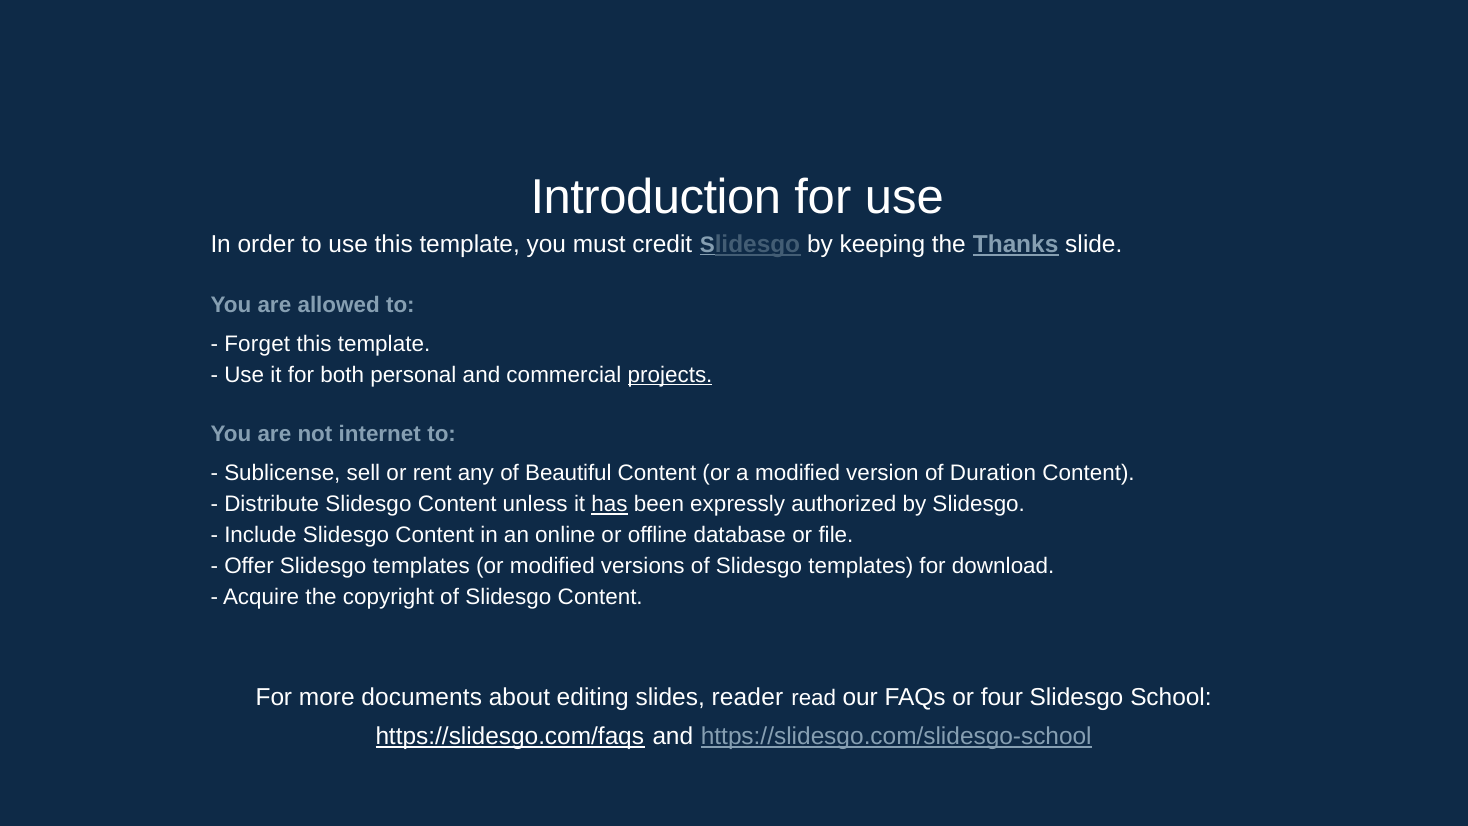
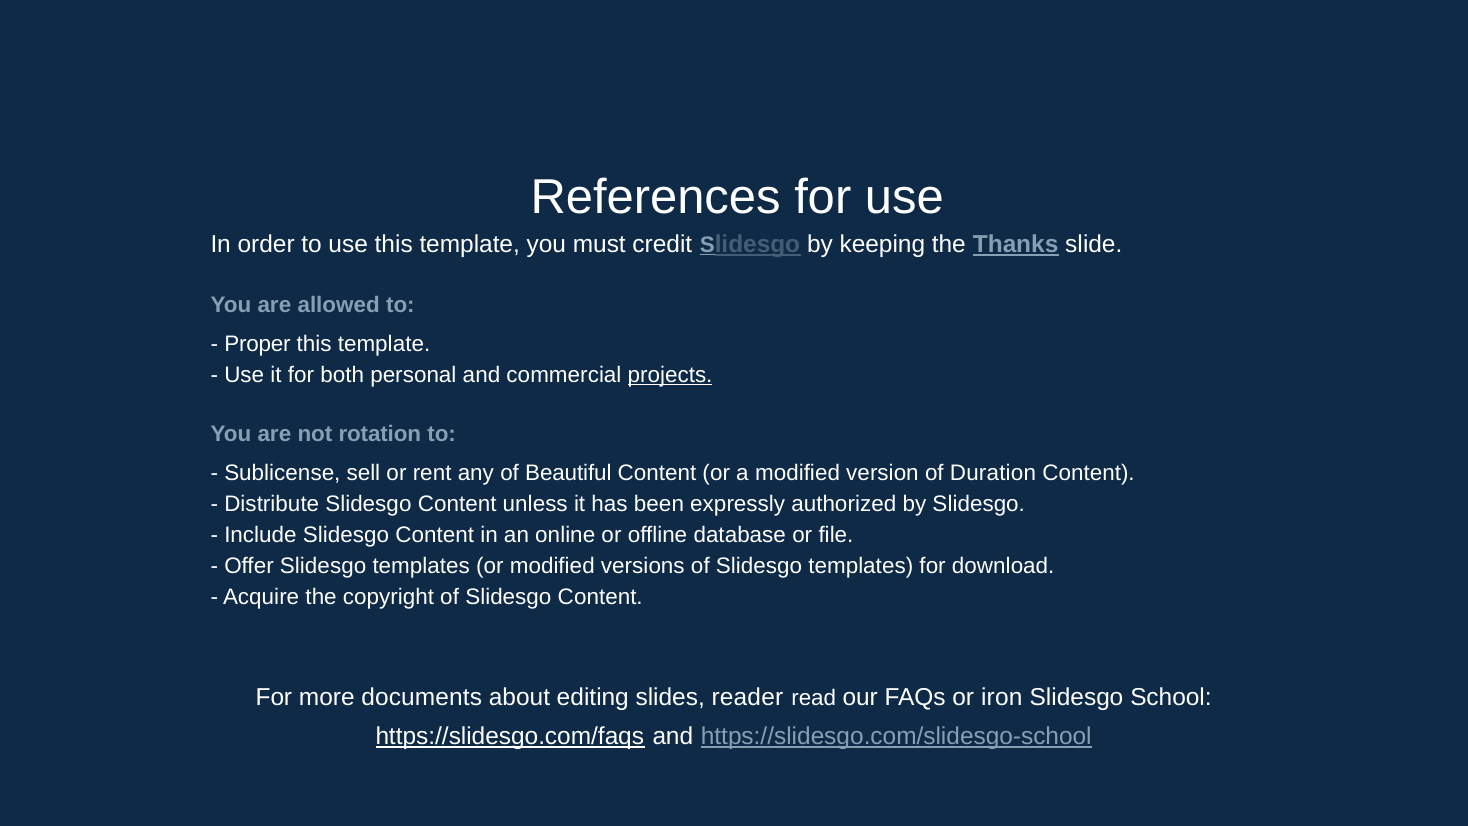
Introduction: Introduction -> References (656, 197)
Forget: Forget -> Proper (257, 344)
internet: internet -> rotation (380, 434)
has underline: present -> none (609, 504)
four: four -> iron (1002, 698)
